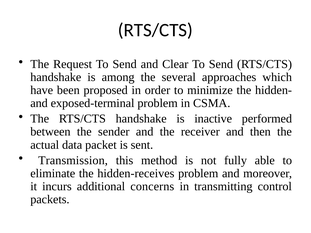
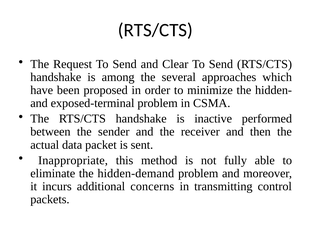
Transmission: Transmission -> Inappropriate (73, 161)
hidden-receives: hidden-receives -> hidden-demand (136, 174)
